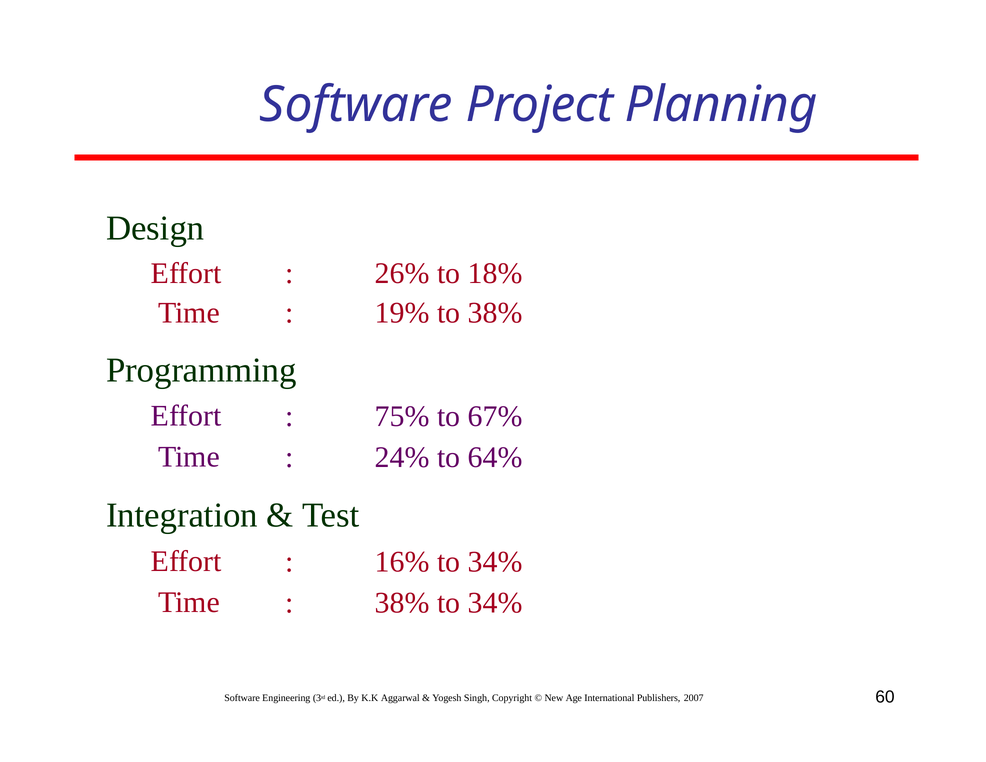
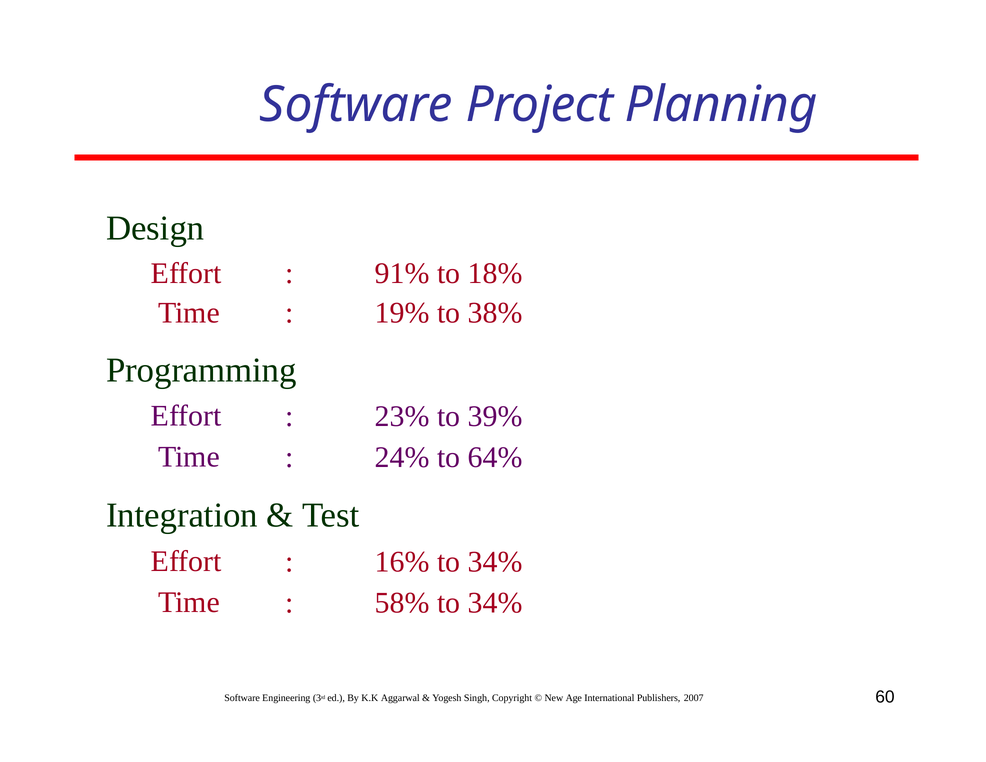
26%: 26% -> 91% (402, 273)
75%: 75% -> 23% (402, 416)
67%: 67% -> 39% (495, 416)
38%: 38% -> 58% (402, 603)
